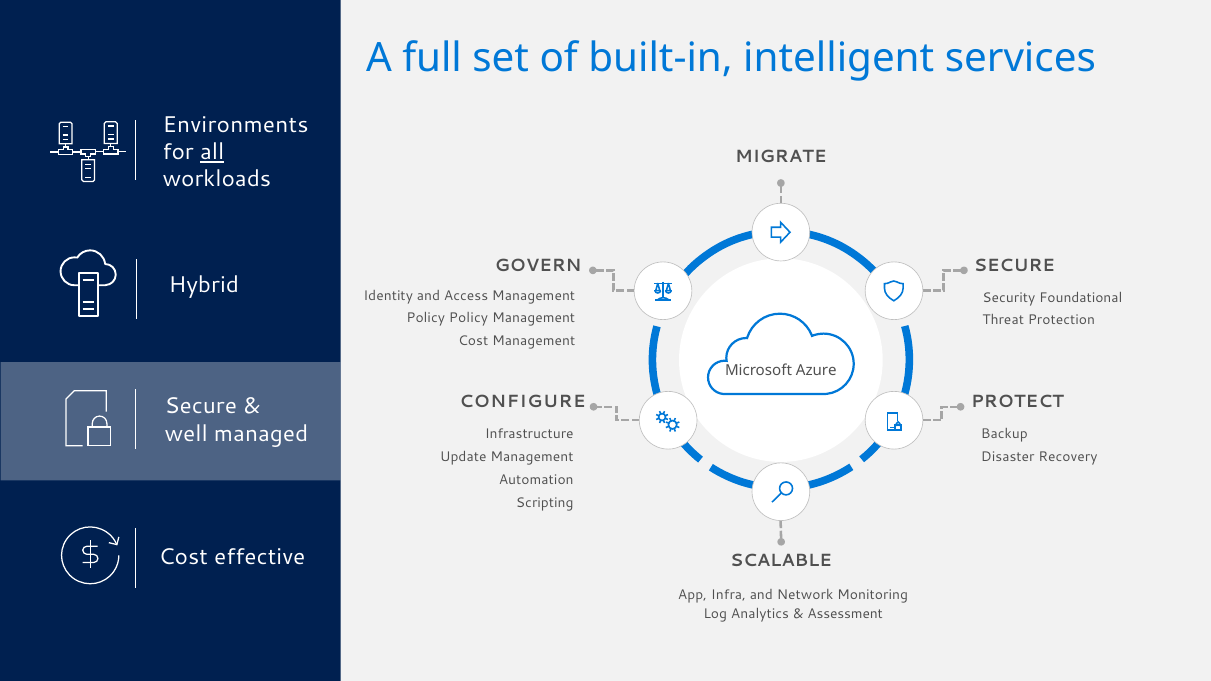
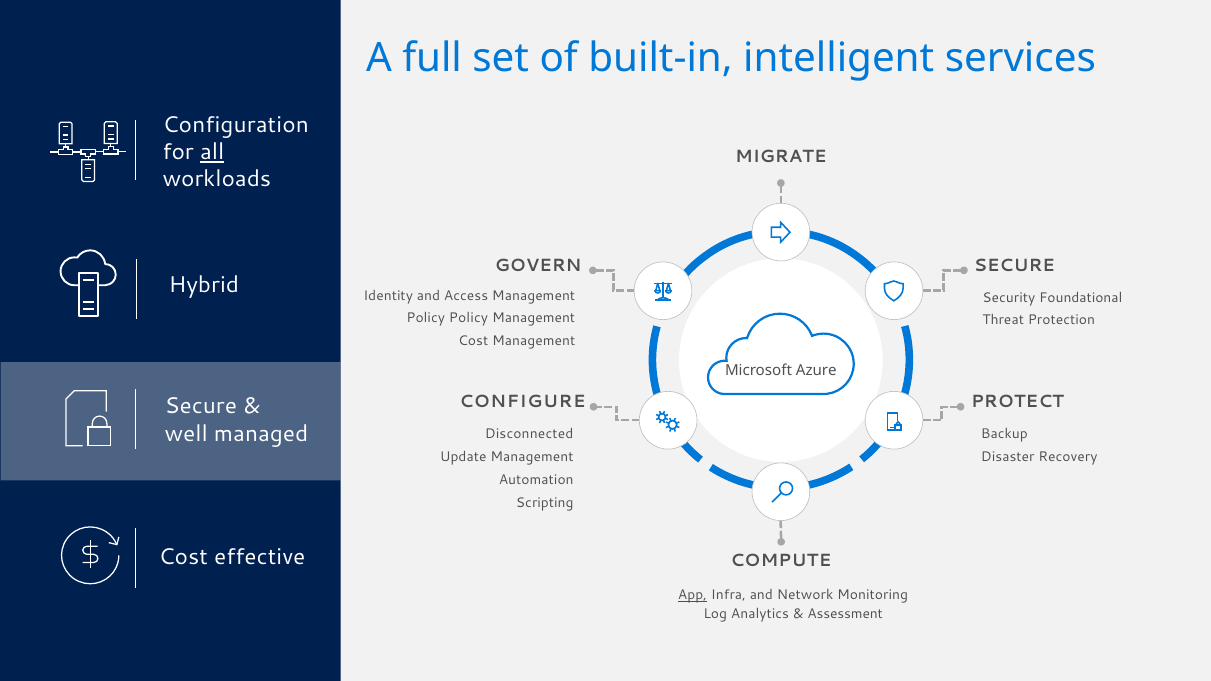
Environments: Environments -> Configuration (236, 125)
Infrastructure: Infrastructure -> Disconnected (529, 434)
SCALABLE: SCALABLE -> COMPUTE (781, 561)
App underline: none -> present (693, 595)
